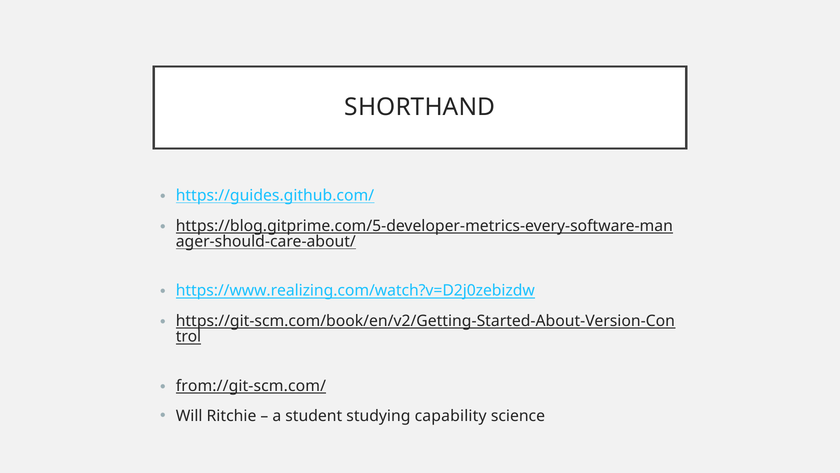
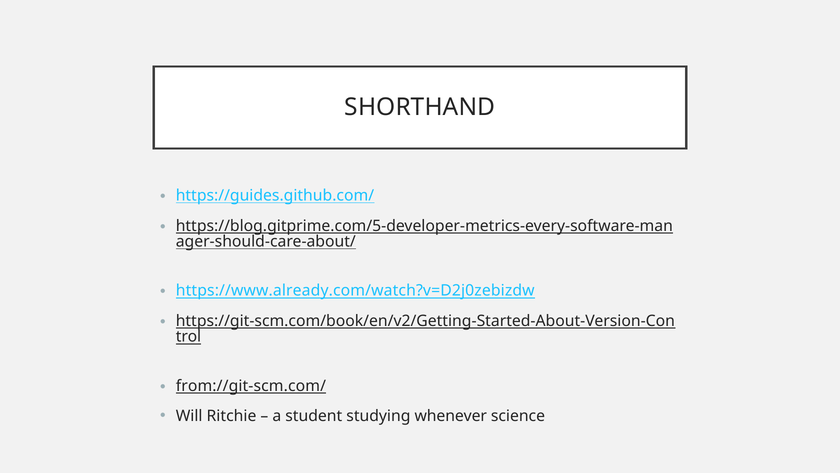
https://www.realizing.com/watch?v=D2j0zebizdw: https://www.realizing.com/watch?v=D2j0zebizdw -> https://www.already.com/watch?v=D2j0zebizdw (355, 290)
capability: capability -> whenever (451, 416)
